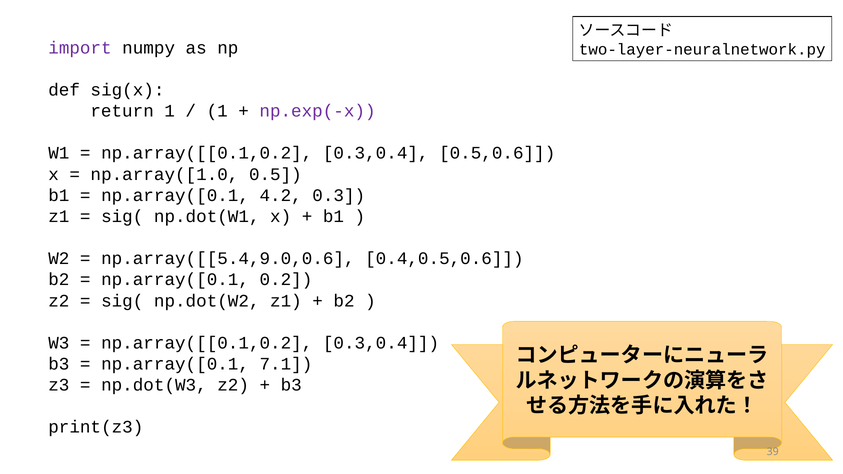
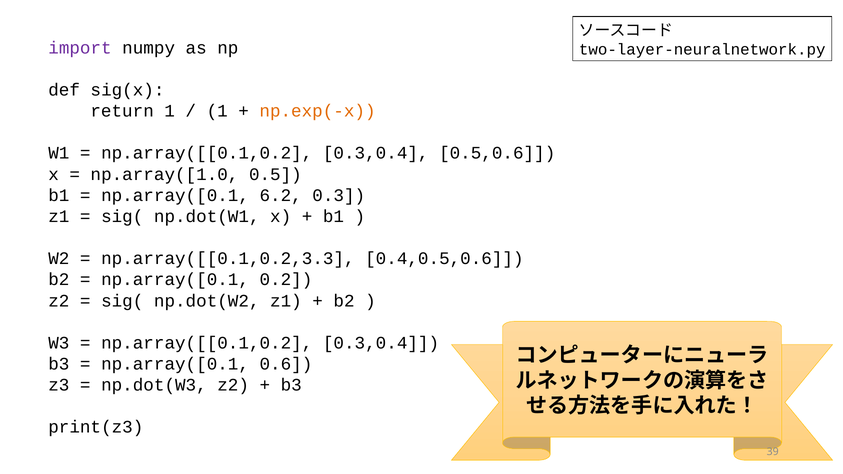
np.exp(-x colour: purple -> orange (318, 111)
4.2: 4.2 -> 6.2 (281, 195)
np.array([[5.4,9.0,0.6: np.array([[5.4,9.0,0.6 -> np.array([[0.1,0.2,3.3 (228, 259)
7.1: 7.1 -> 0.6 (286, 364)
